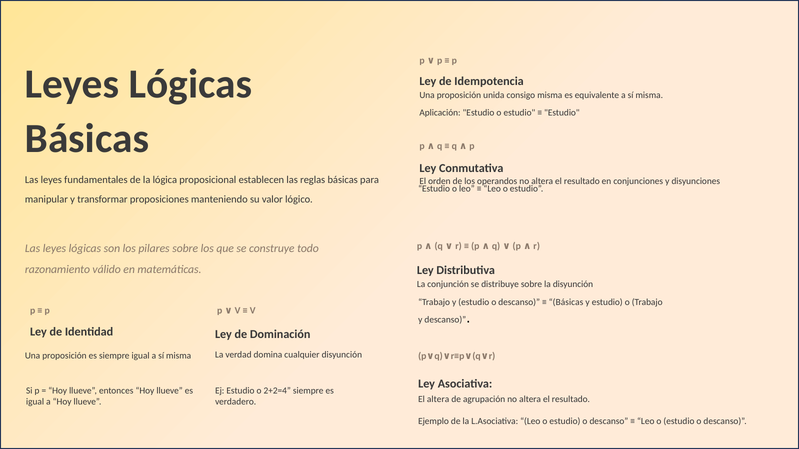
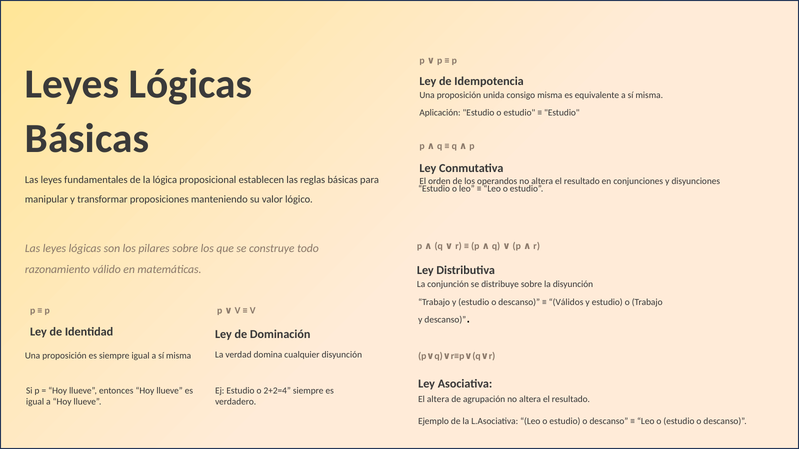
Básicas: Básicas -> Válidos (566, 303)
